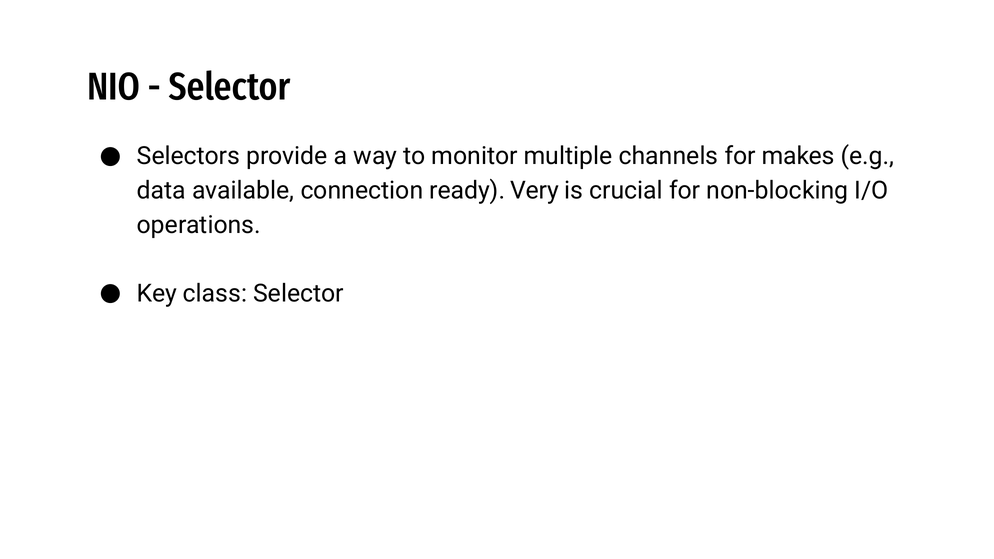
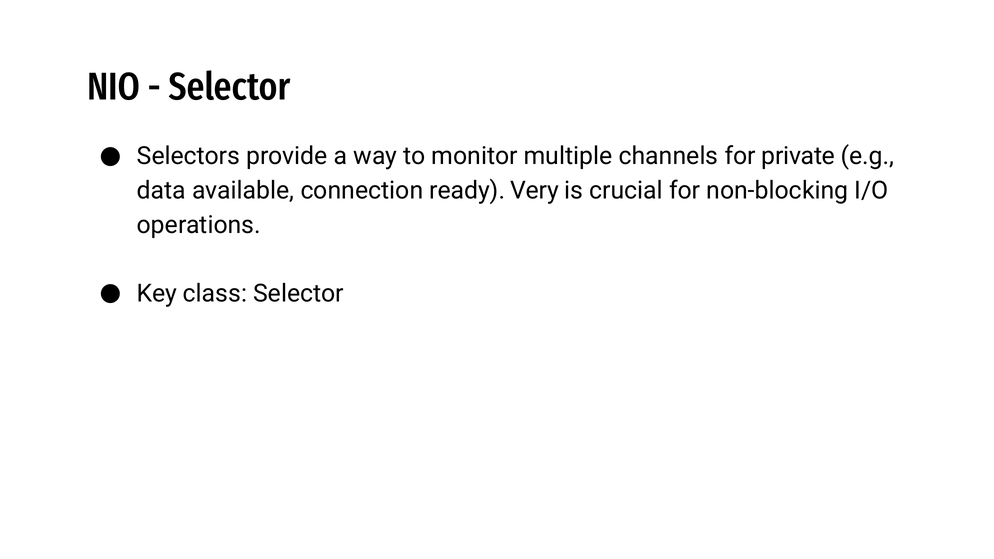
makes: makes -> private (798, 156)
